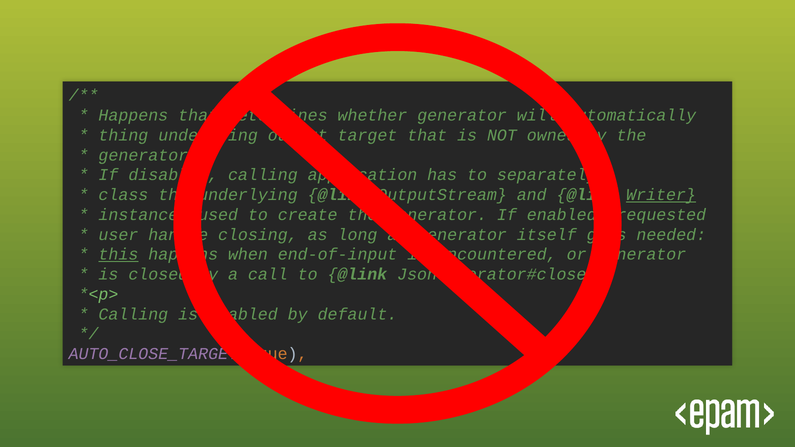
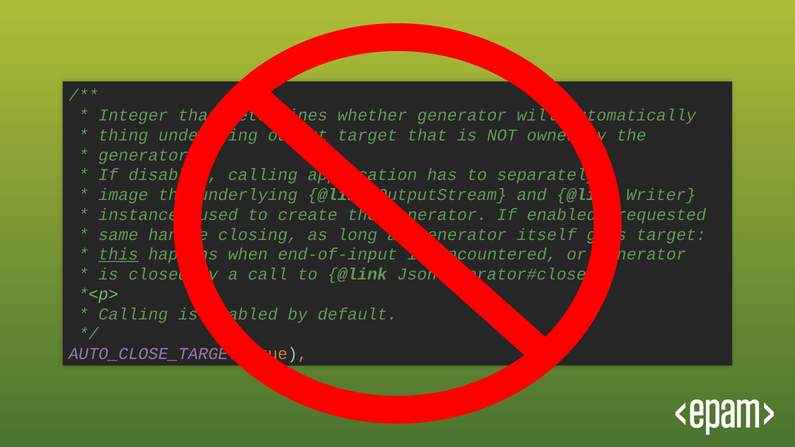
Happens: Happens -> Integer (133, 115)
class: class -> image (123, 195)
Writer underline: present -> none (661, 195)
user: user -> same (118, 235)
needed: needed -> target (671, 235)
